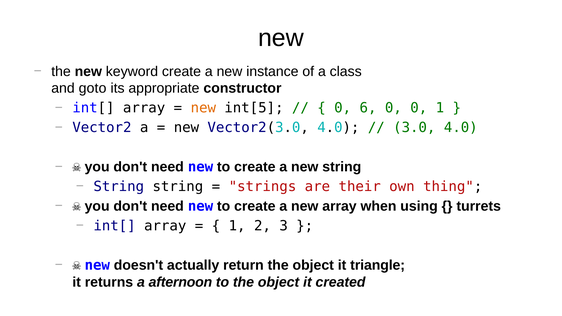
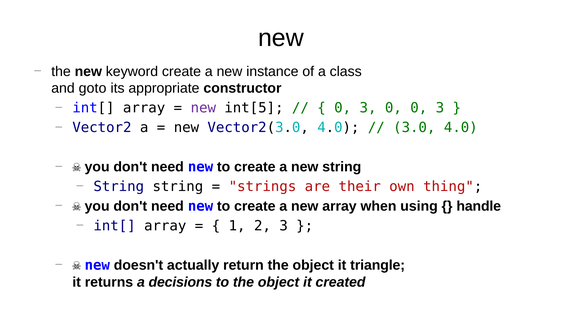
new colour: orange -> purple (203, 108)
6: 6 -> 3 (368, 108)
0 0 1: 1 -> 3 (440, 108)
turrets: turrets -> handle (479, 206)
afternoon: afternoon -> decisions (180, 282)
